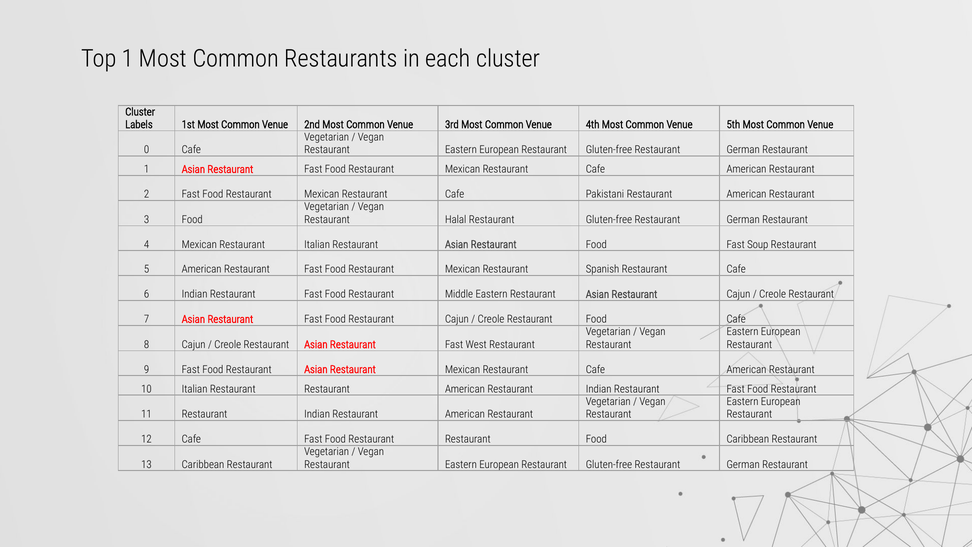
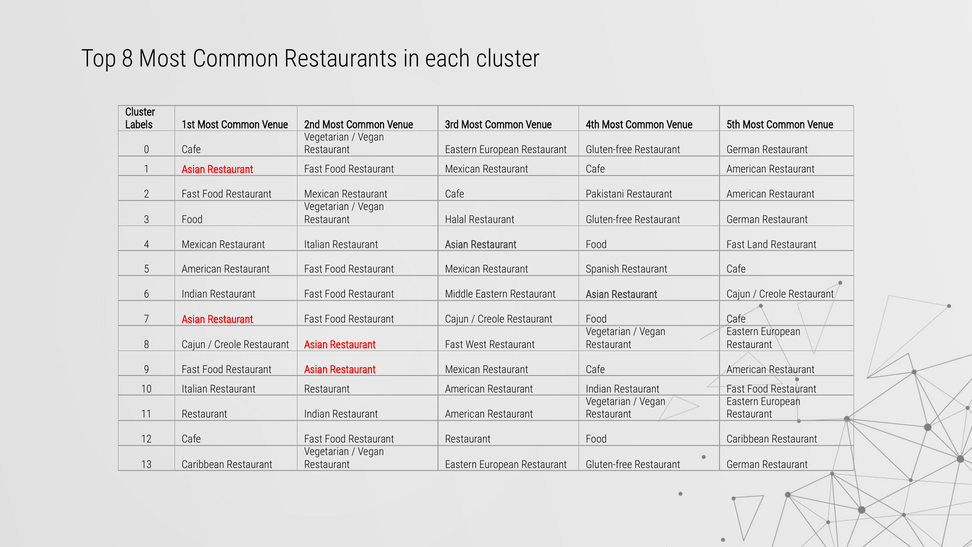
Top 1: 1 -> 8 (128, 59)
Soup: Soup -> Land (758, 244)
